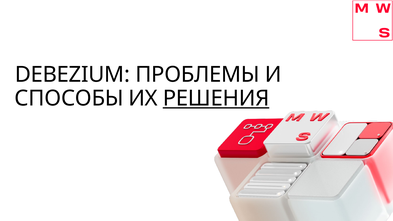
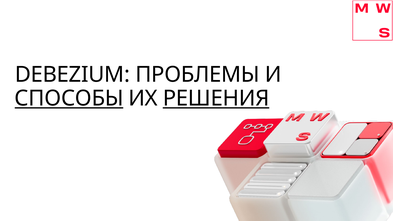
СПОСОБЫ underline: none -> present (69, 98)
